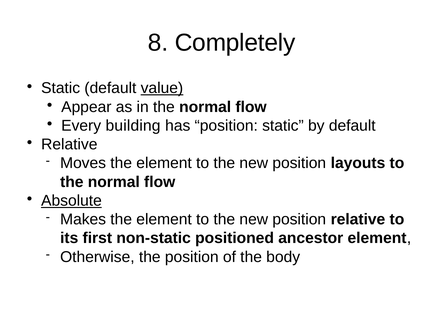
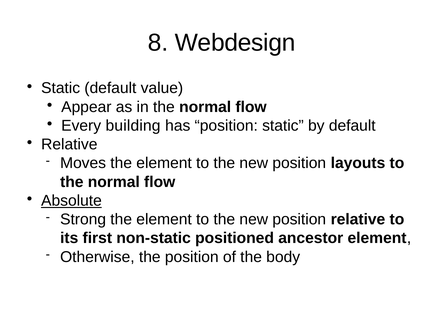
Completely: Completely -> Webdesign (235, 43)
value underline: present -> none (162, 88)
Makes: Makes -> Strong (83, 220)
